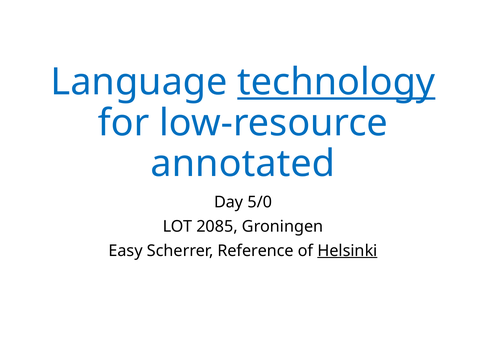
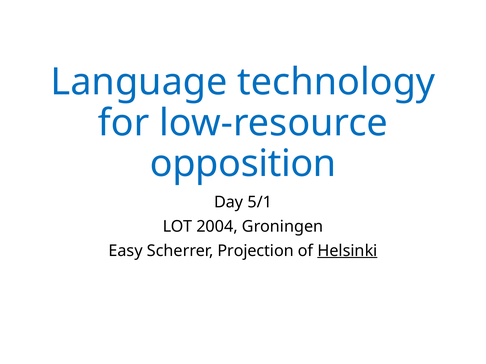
technology underline: present -> none (336, 82)
annotated: annotated -> opposition (243, 164)
5/0: 5/0 -> 5/1 (260, 203)
2085: 2085 -> 2004 (217, 227)
Reference: Reference -> Projection (256, 251)
